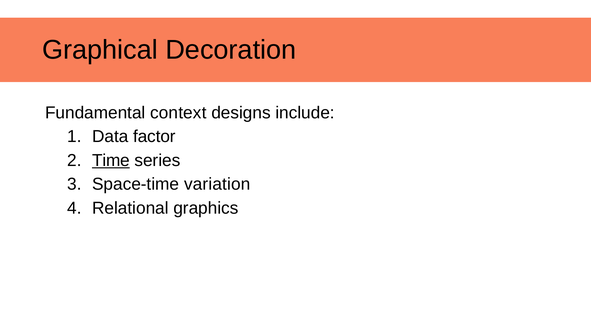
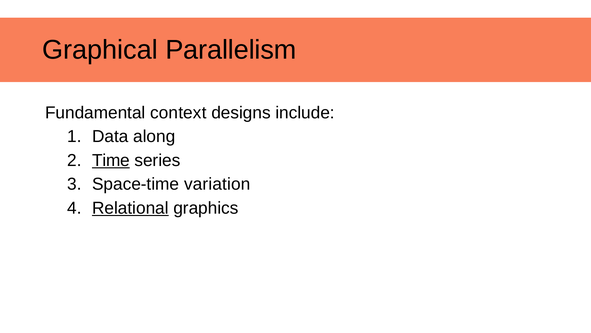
Decoration: Decoration -> Parallelism (231, 50)
factor: factor -> along (154, 136)
Relational underline: none -> present (130, 208)
